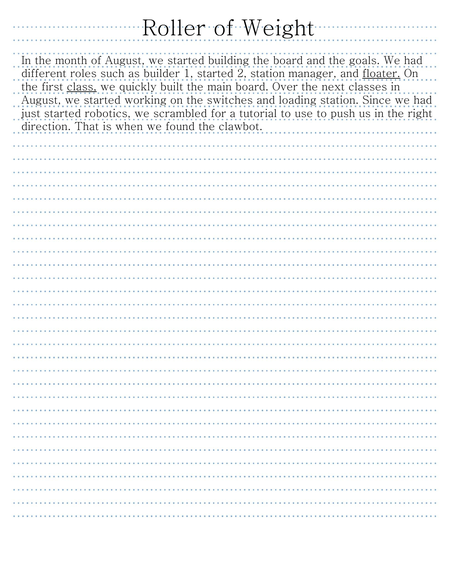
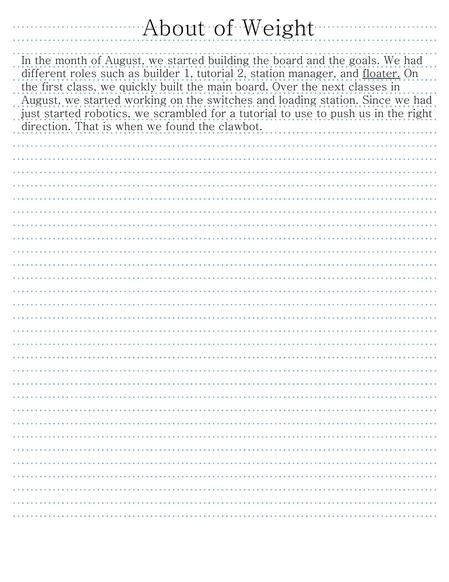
Roller: Roller -> About (174, 28)
1 started: started -> tutorial (215, 74)
class underline: present -> none (82, 87)
